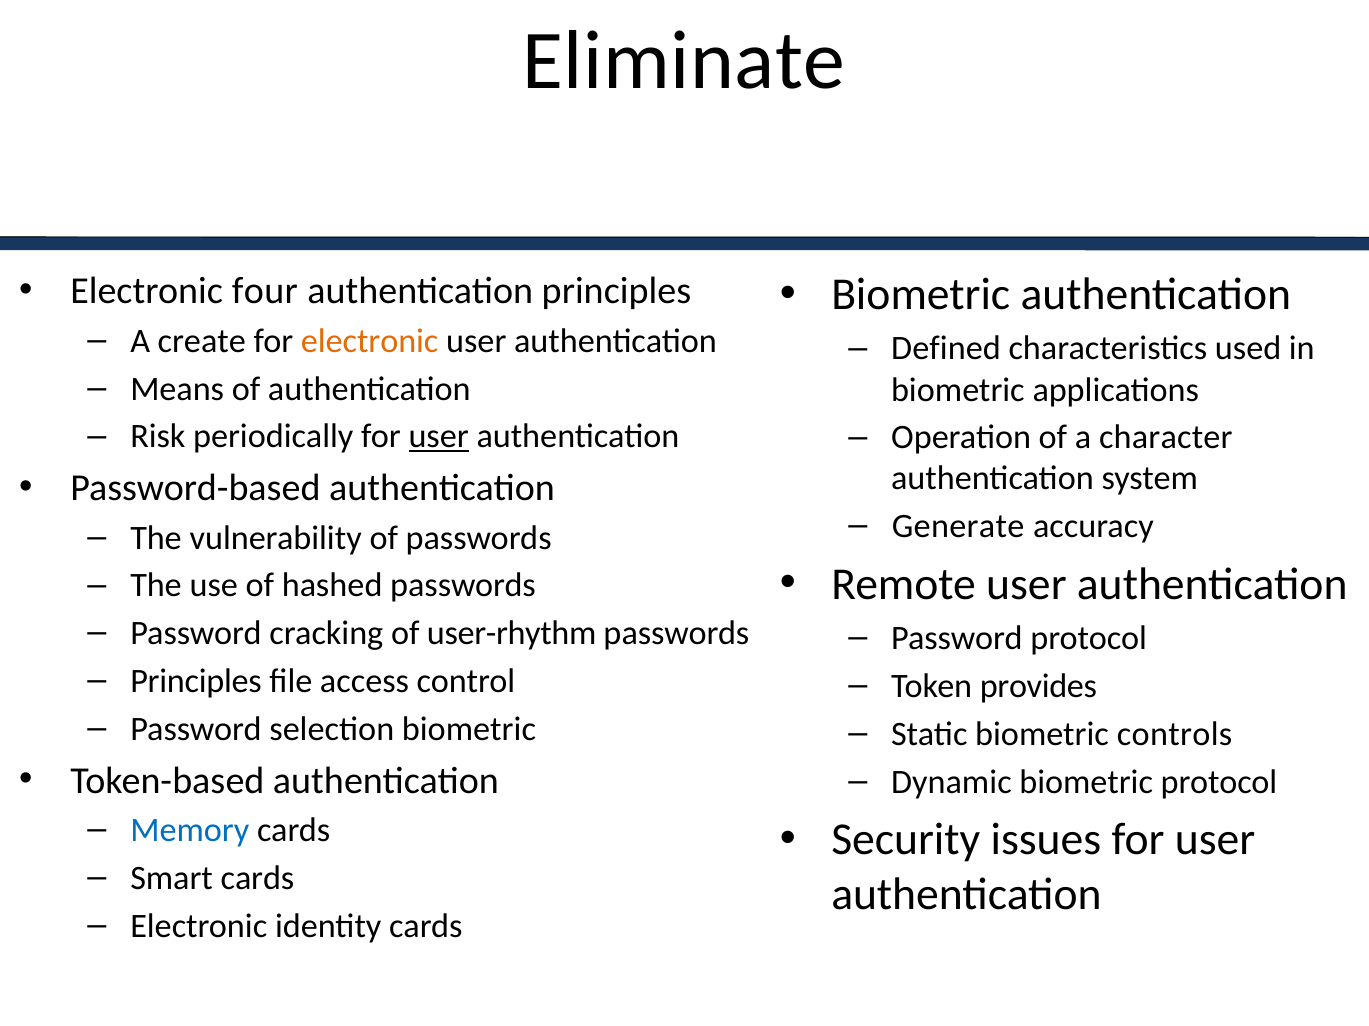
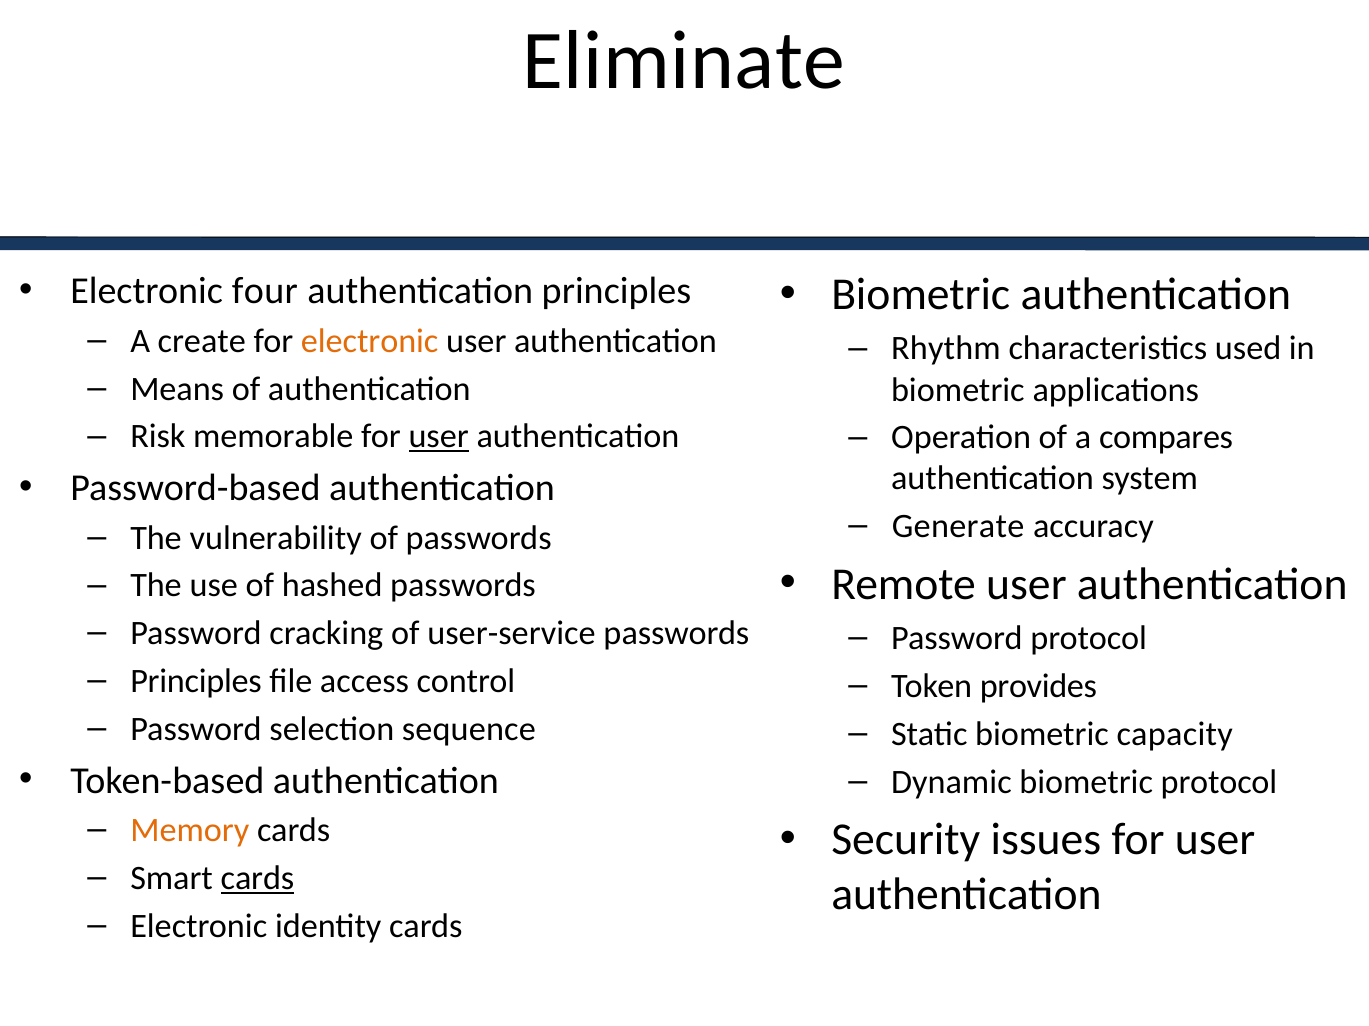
Defined: Defined -> Rhythm (946, 349)
periodically: periodically -> memorable (273, 437)
character: character -> compares (1166, 438)
user-rhythm: user-rhythm -> user-service (511, 634)
selection biometric: biometric -> sequence (469, 730)
controls: controls -> capacity (1175, 735)
Memory colour: blue -> orange (190, 831)
cards underline: none -> present (257, 879)
